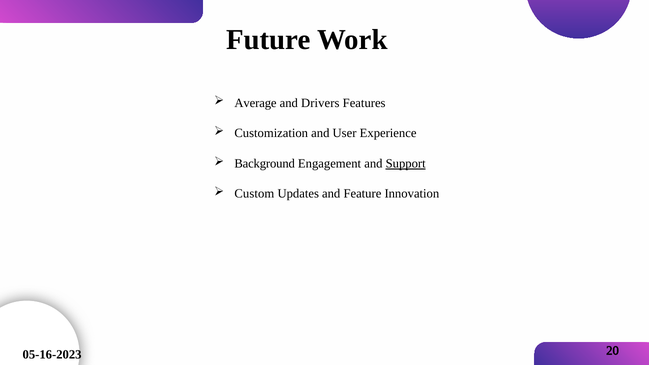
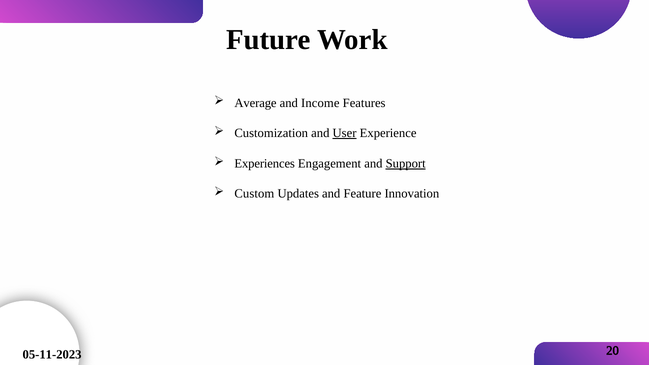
Drivers: Drivers -> Income (320, 103)
User underline: none -> present (345, 133)
Background: Background -> Experiences (265, 164)
05-16-2023: 05-16-2023 -> 05-11-2023 (52, 355)
